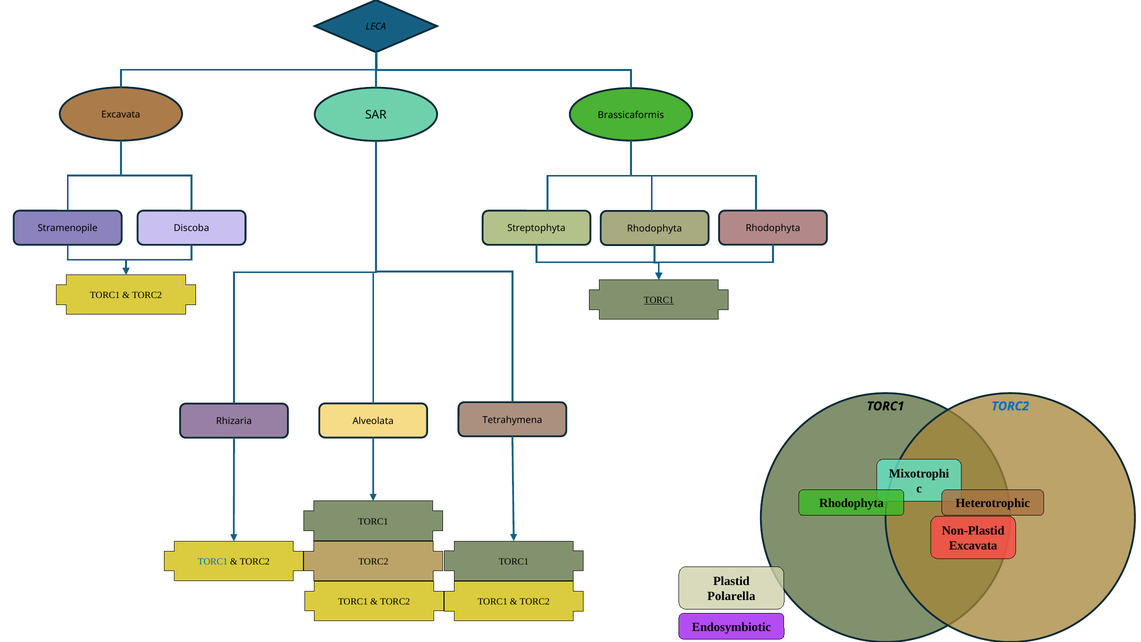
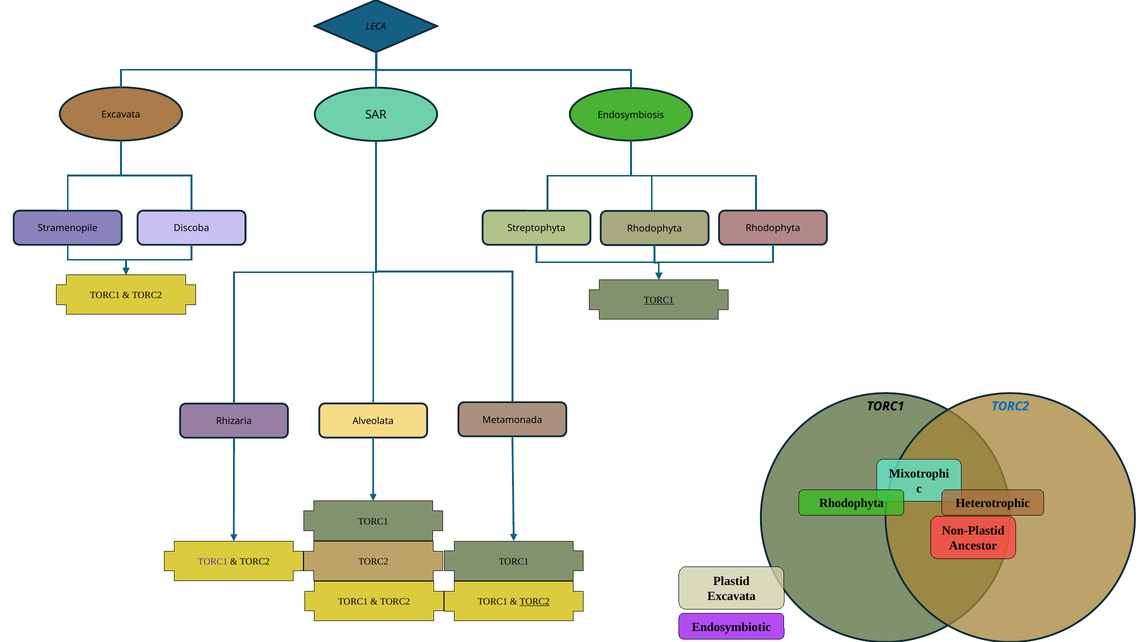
Brassicaformis: Brassicaformis -> Endosymbiosis (631, 115)
Tetrahymena: Tetrahymena -> Metamonada (512, 420)
Excavata: Excavata -> Ancestor (973, 546)
TORC1 colour: blue -> purple (213, 562)
Polarella: Polarella -> Excavata (731, 596)
TORC2 underline: none -> present (535, 602)
